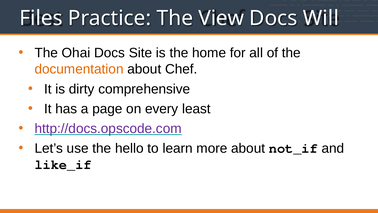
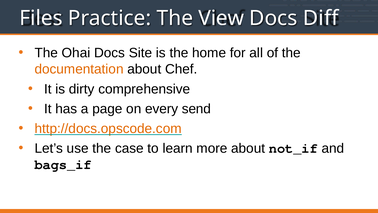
Will: Will -> Diff (321, 18)
least: least -> send (196, 109)
http://docs.opscode.com colour: purple -> orange (108, 128)
hello: hello -> case (129, 148)
like_if: like_if -> bags_if (63, 164)
